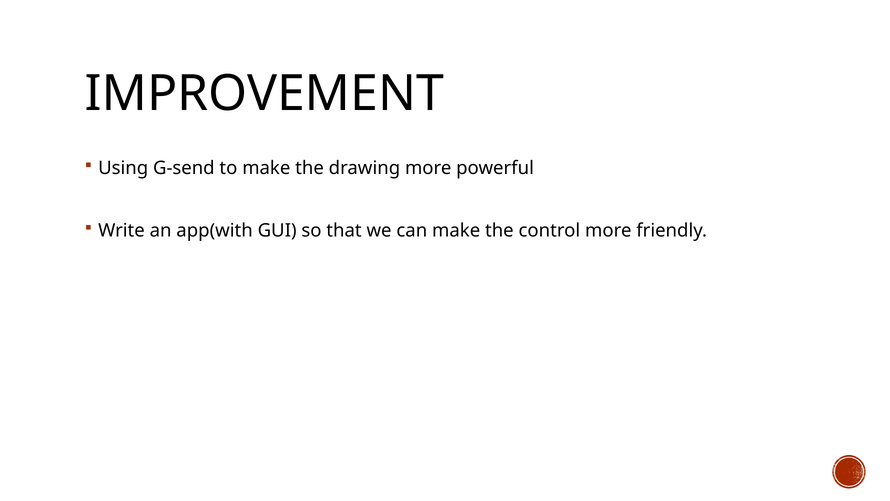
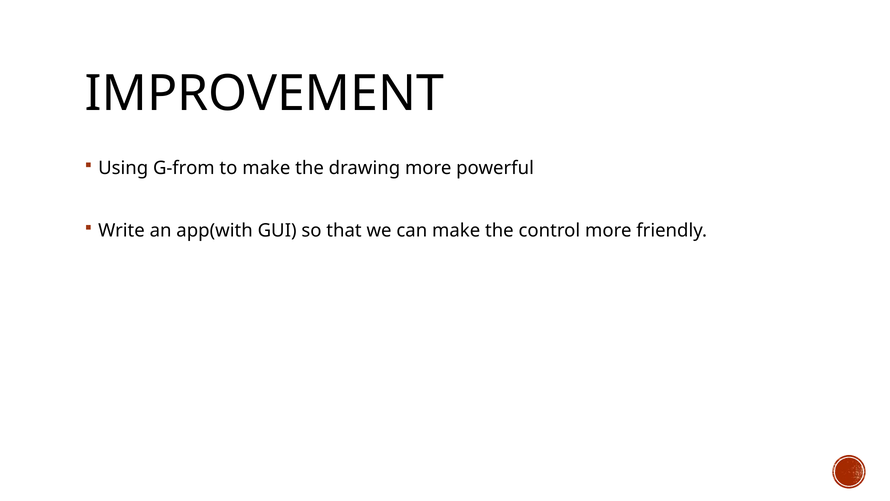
G-send: G-send -> G-from (184, 168)
